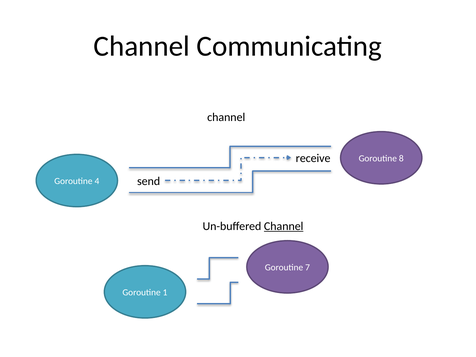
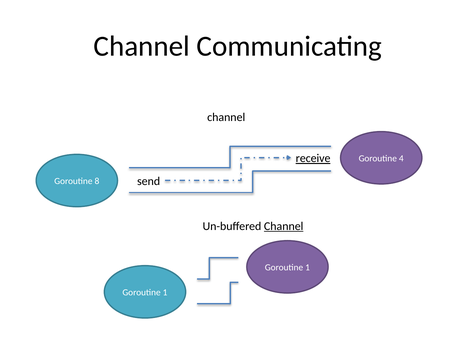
receive underline: none -> present (313, 158)
8: 8 -> 4 (401, 158)
4: 4 -> 8 (97, 181)
7: 7 -> 1 (308, 267)
